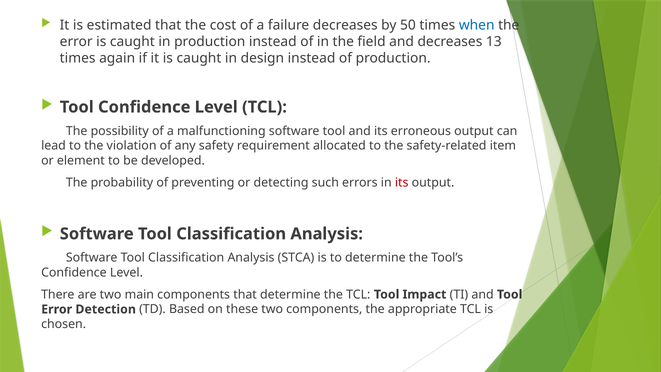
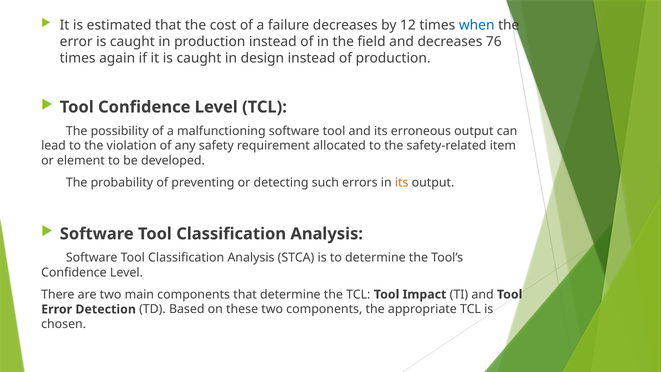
50: 50 -> 12 (408, 25)
13: 13 -> 76 (494, 42)
its colour: red -> orange (402, 182)
